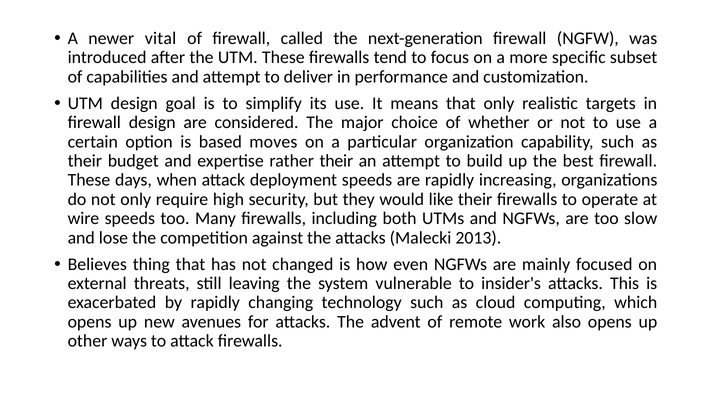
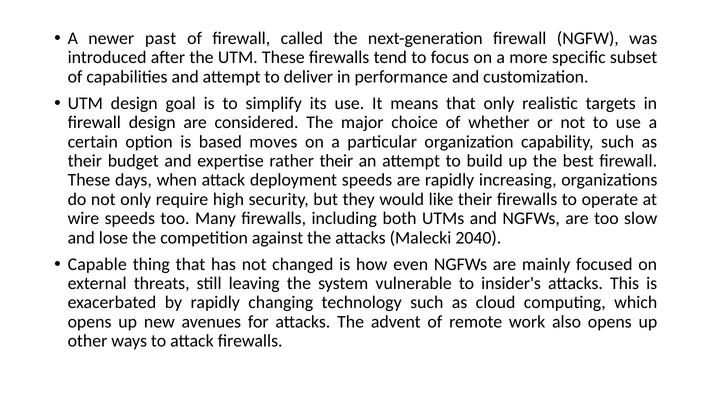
vital: vital -> past (161, 38)
2013: 2013 -> 2040 (478, 238)
Believes: Believes -> Capable (97, 265)
